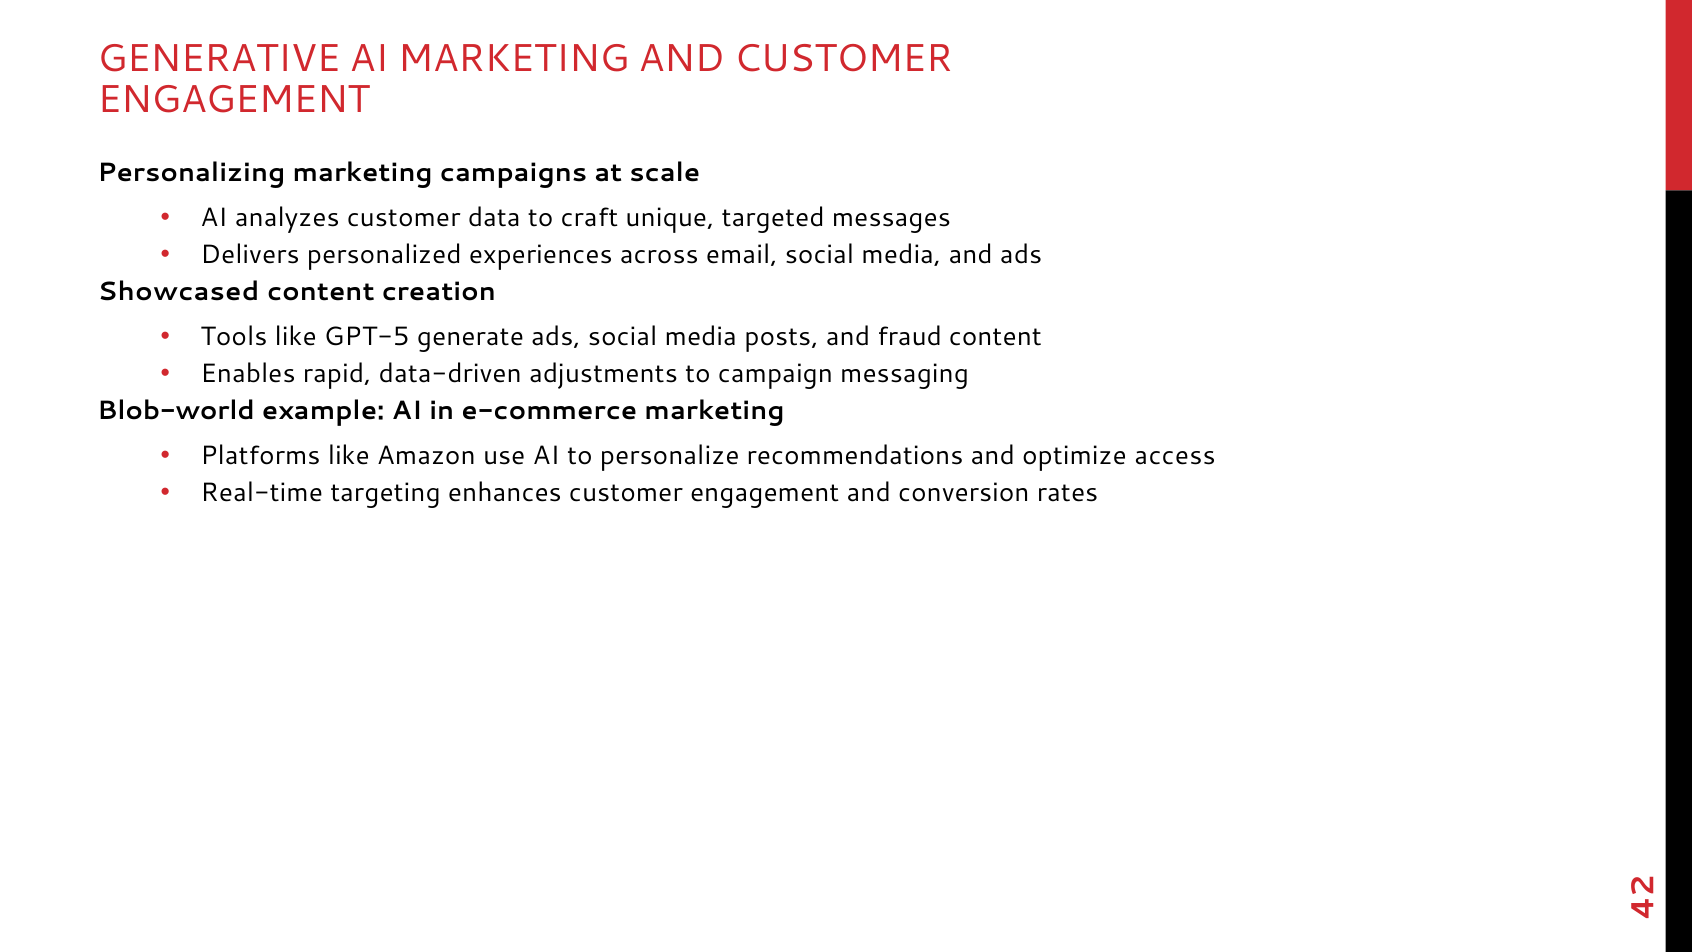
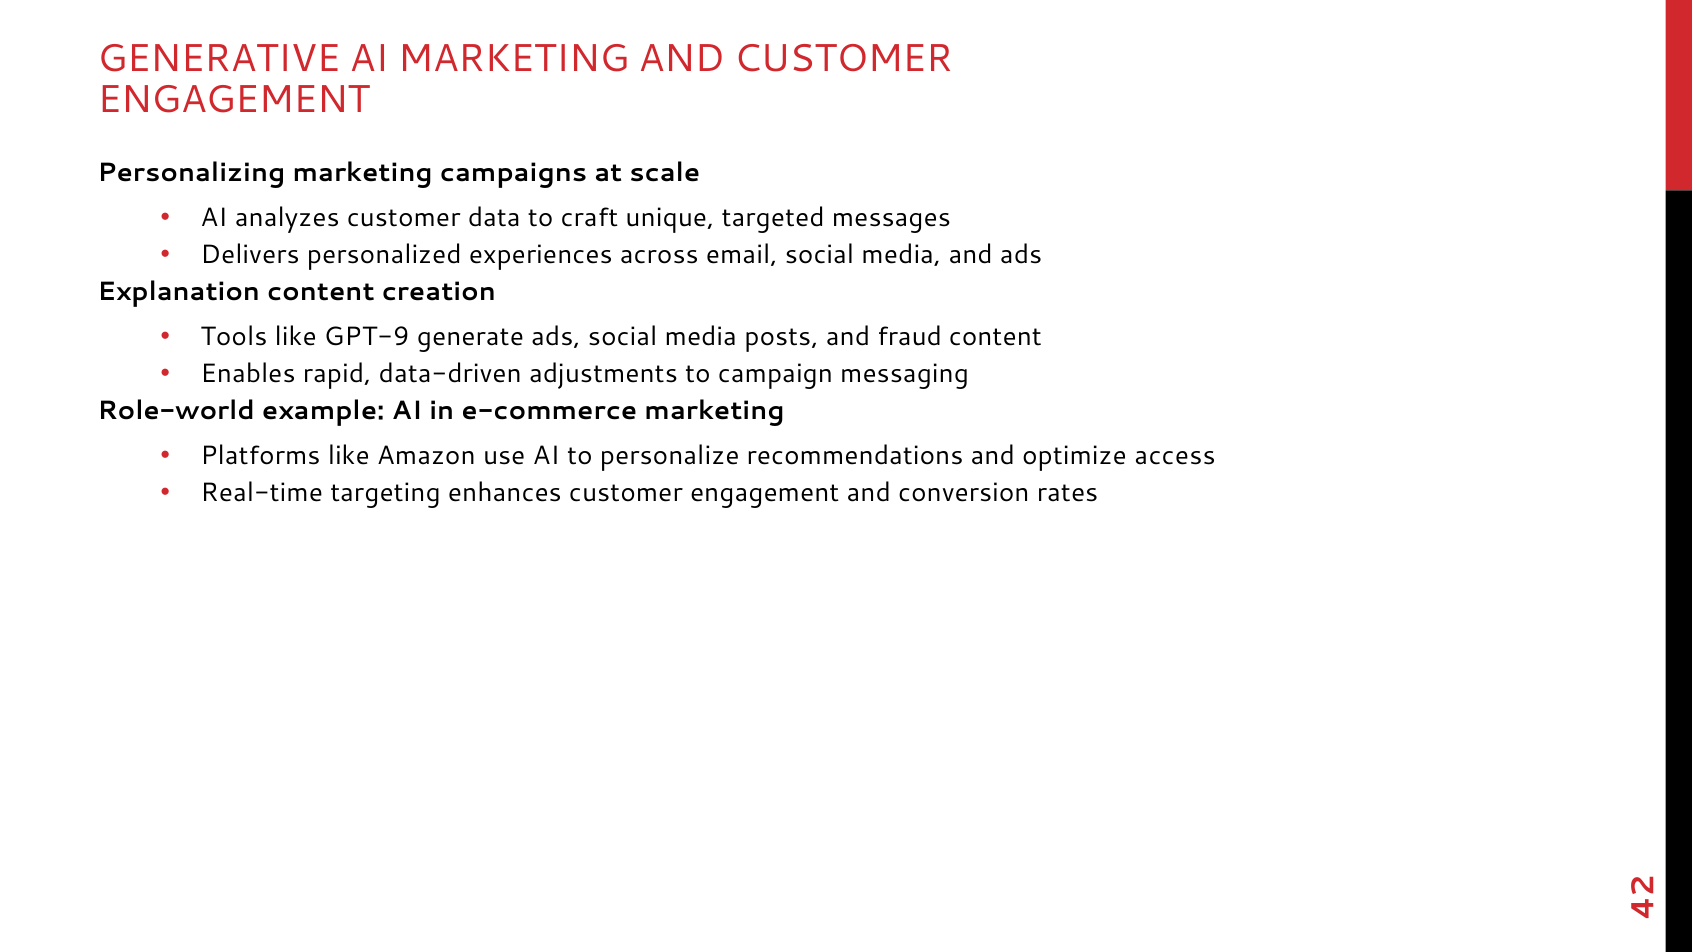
Showcased: Showcased -> Explanation (179, 292)
GPT-5: GPT-5 -> GPT-9 (367, 337)
Blob-world: Blob-world -> Role-world (176, 411)
